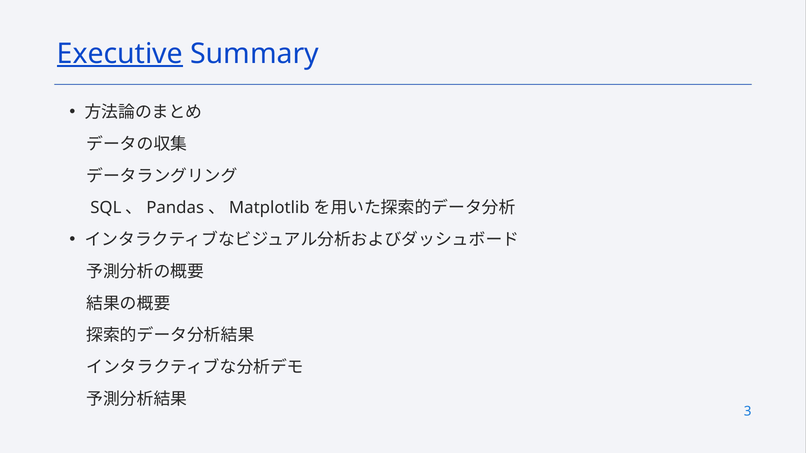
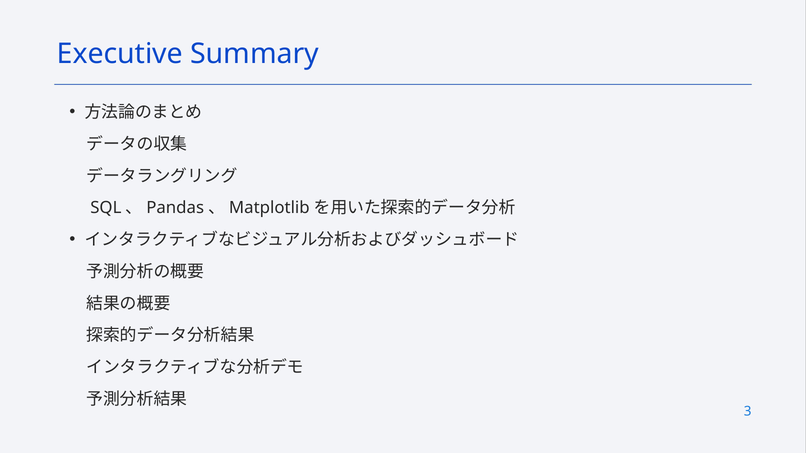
Executive underline: present -> none (120, 54)
